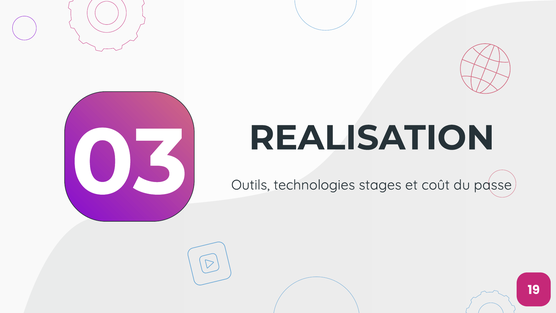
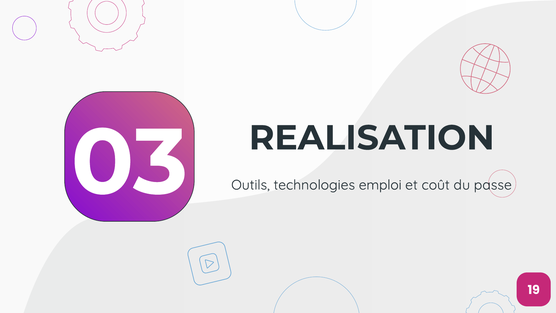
stages: stages -> emploi (380, 185)
